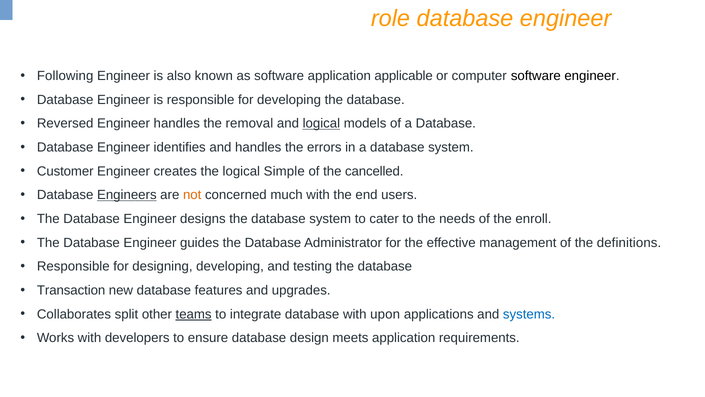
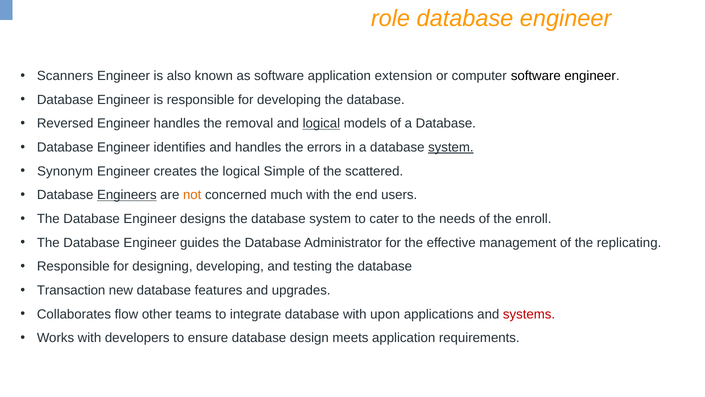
Following: Following -> Scanners (65, 76)
applicable: applicable -> extension (403, 76)
system underline: none -> present (451, 147)
Customer: Customer -> Synonym (65, 171)
cancelled: cancelled -> scattered (374, 171)
definitions: definitions -> replicating (629, 242)
split: split -> flow (126, 314)
teams underline: present -> none (194, 314)
systems colour: blue -> red (529, 314)
